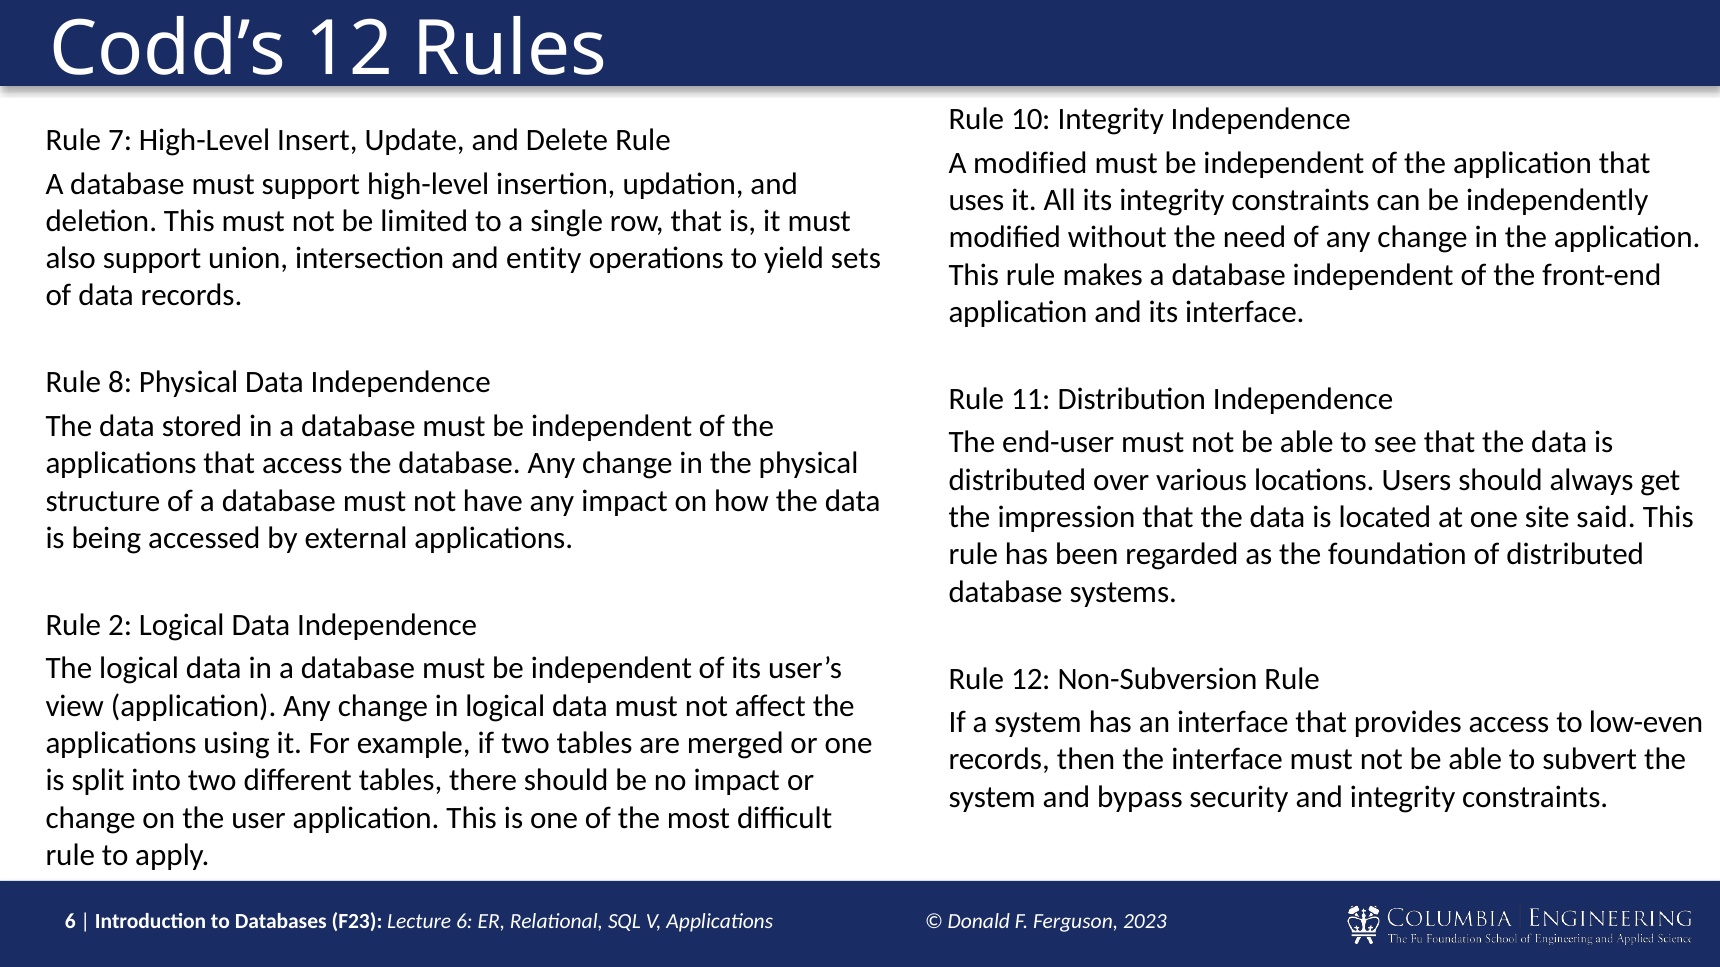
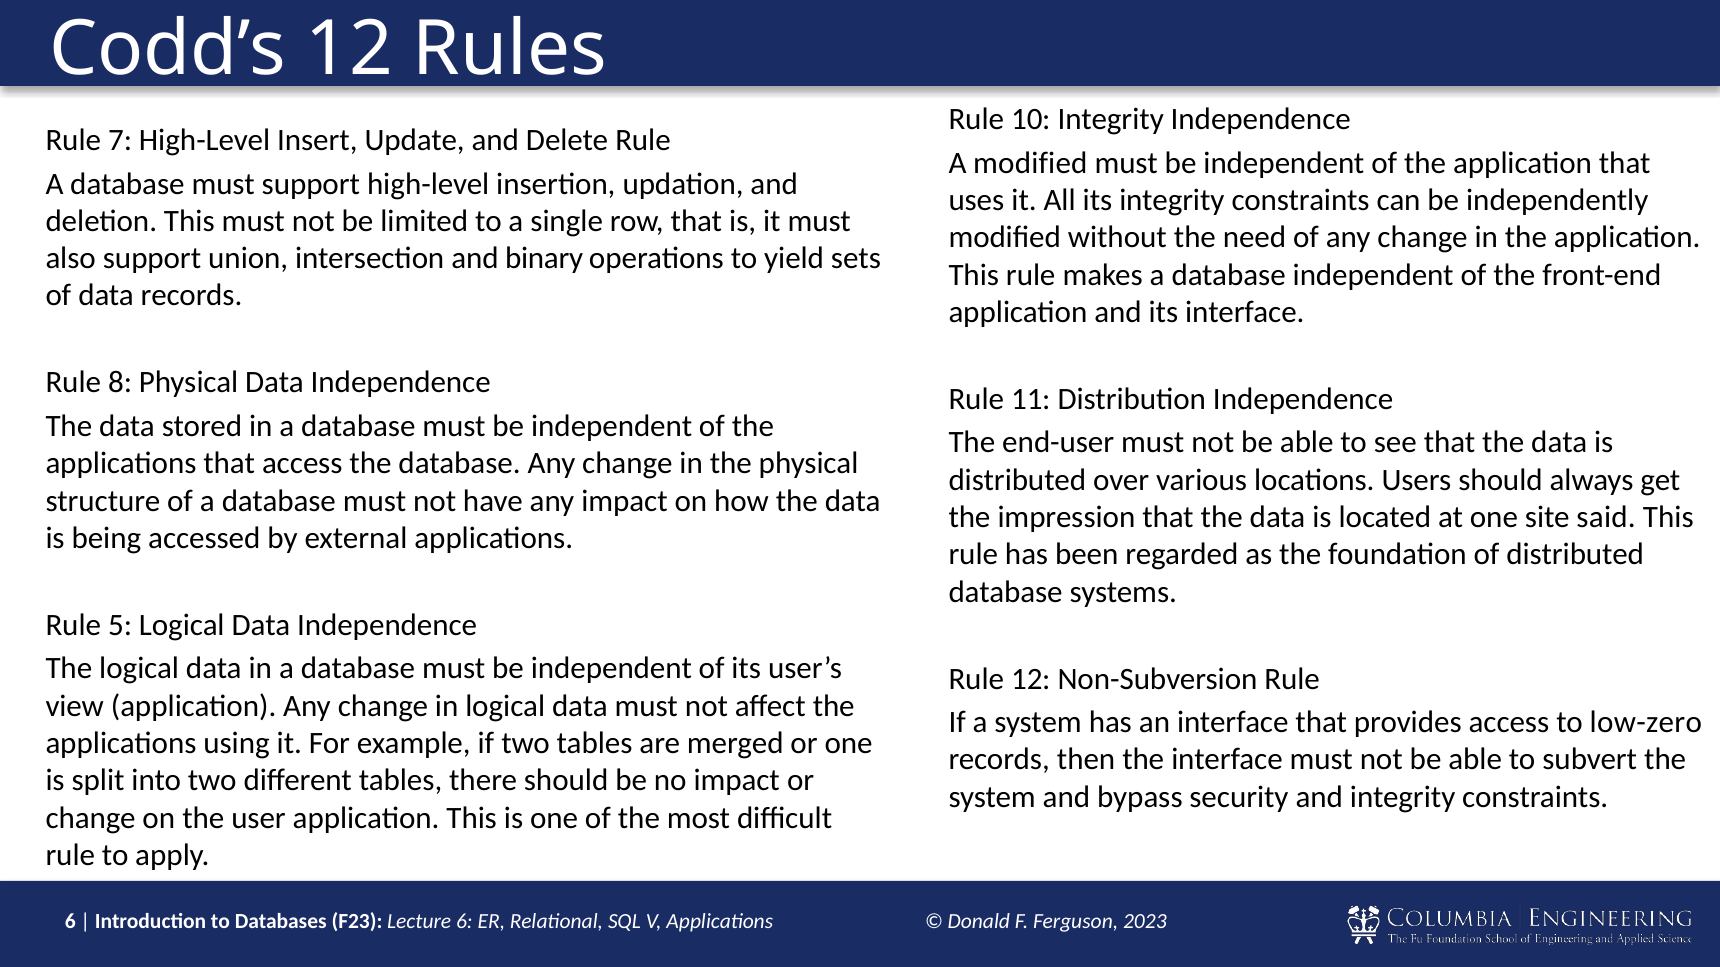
entity: entity -> binary (544, 259)
2: 2 -> 5 (120, 625)
low-even: low-even -> low-zero (1646, 723)
